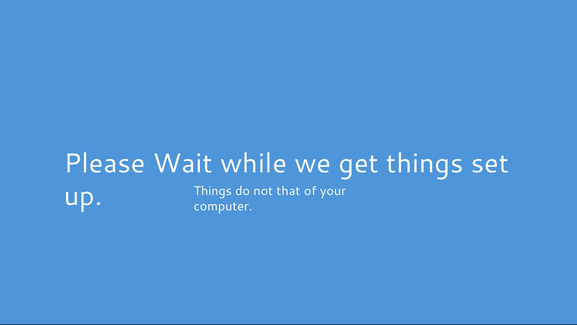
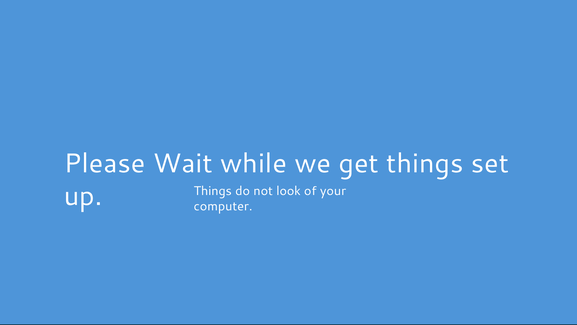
that: that -> look (289, 191)
